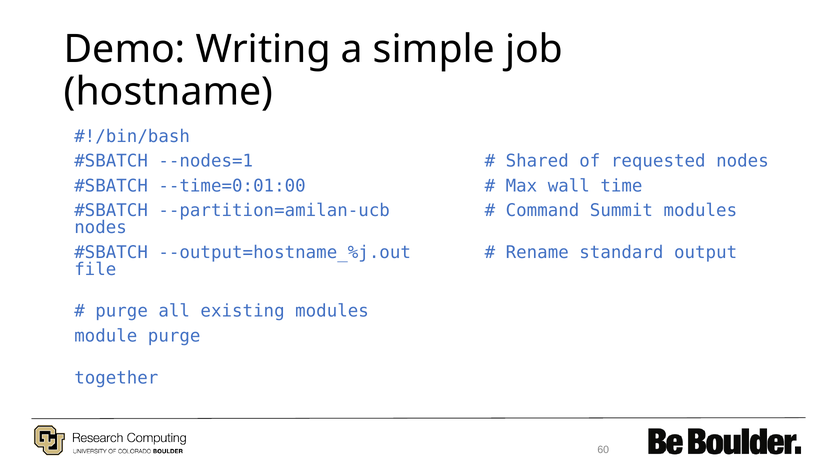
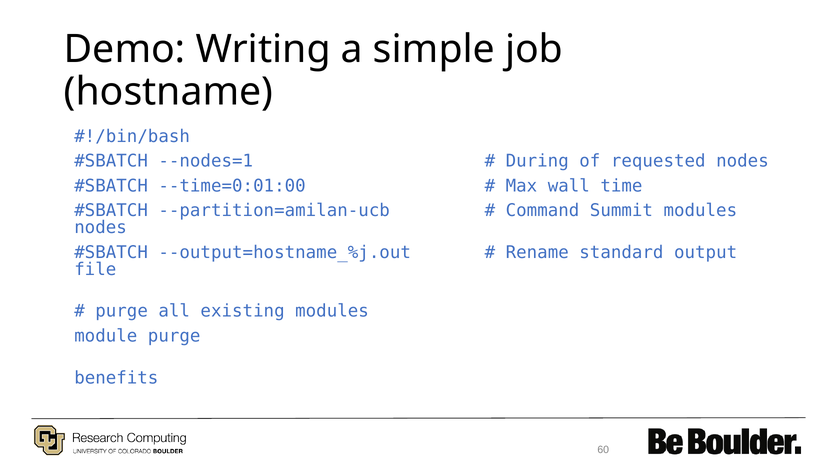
Shared: Shared -> During (537, 161)
together: together -> benefits (116, 378)
